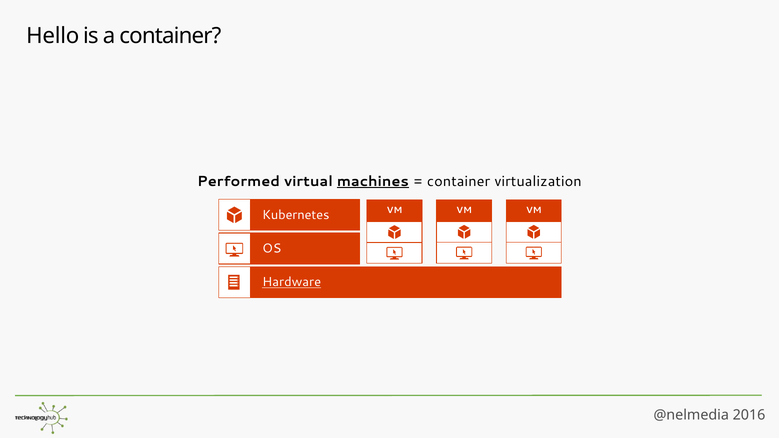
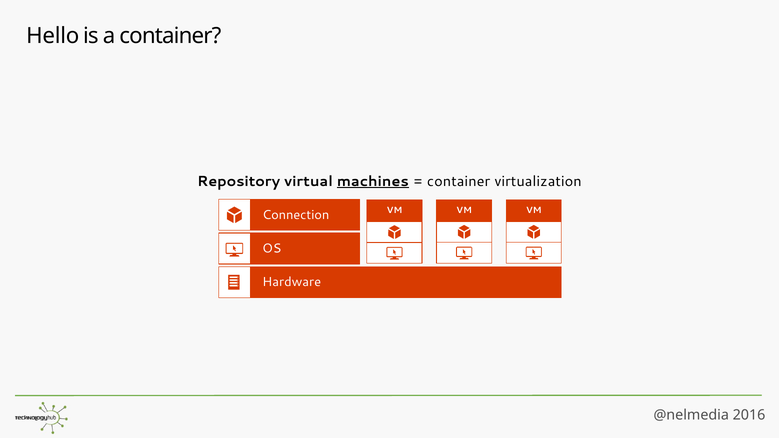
Performed: Performed -> Repository (239, 181)
Kubernetes: Kubernetes -> Connection (296, 215)
Hardware underline: present -> none (292, 282)
